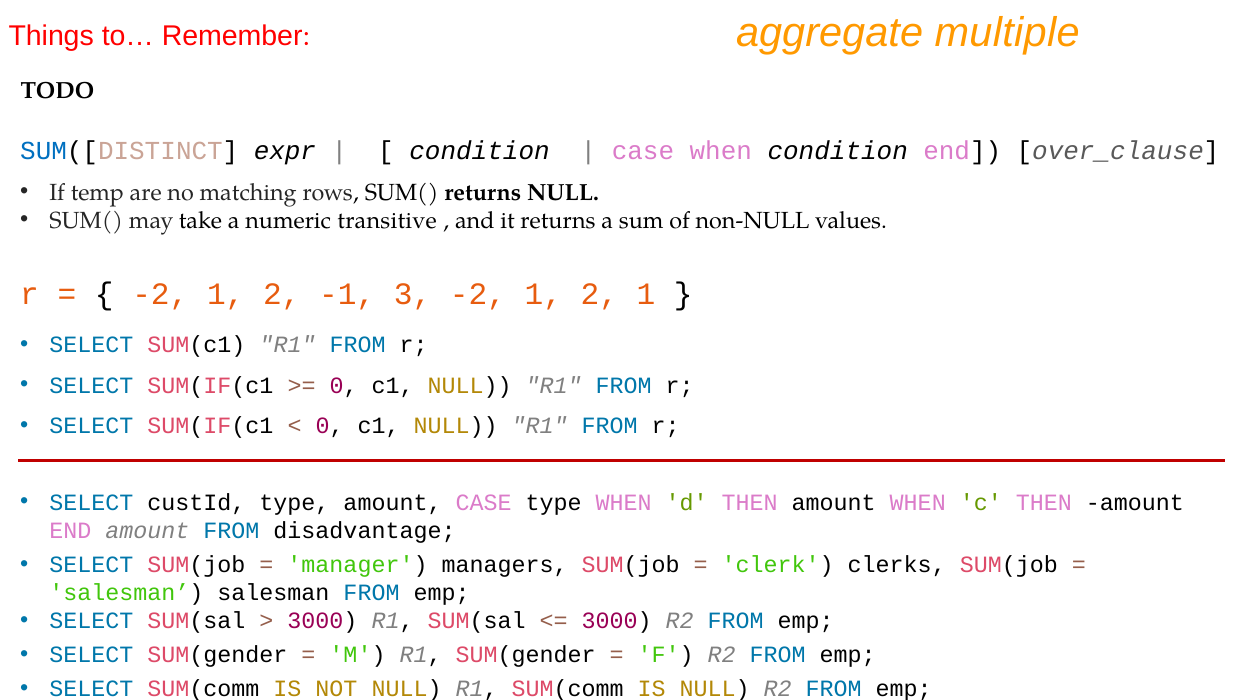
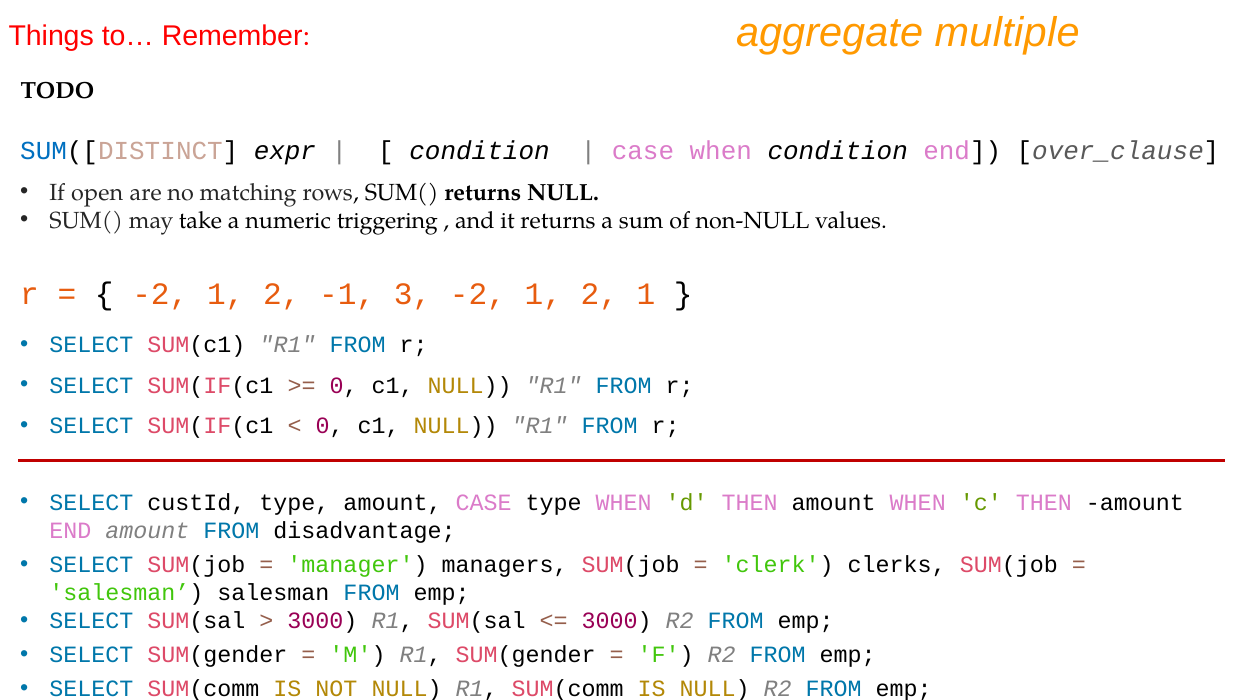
temp: temp -> open (97, 192)
transitive: transitive -> triggering (387, 220)
